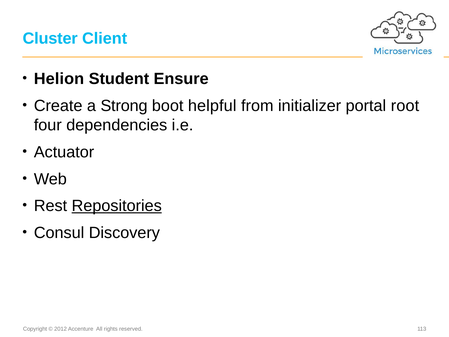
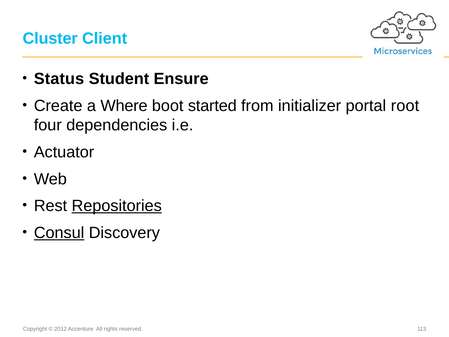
Helion: Helion -> Status (59, 79)
Strong: Strong -> Where (124, 106)
helpful: helpful -> started (212, 106)
Consul underline: none -> present (59, 233)
